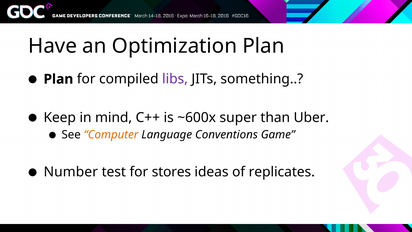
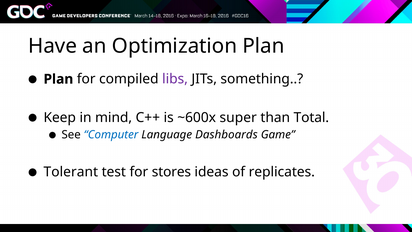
Uber: Uber -> Total (311, 117)
Computer colour: orange -> blue (111, 135)
Conventions: Conventions -> Dashboards (226, 135)
Number: Number -> Tolerant (71, 172)
